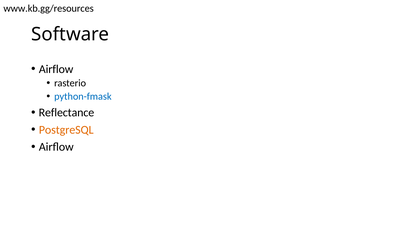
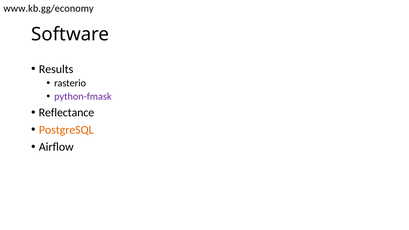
www.kb.gg/resources: www.kb.gg/resources -> www.kb.gg/economy (49, 8)
Airflow: Airflow -> Results (56, 69)
python-fmask colour: blue -> purple (83, 96)
